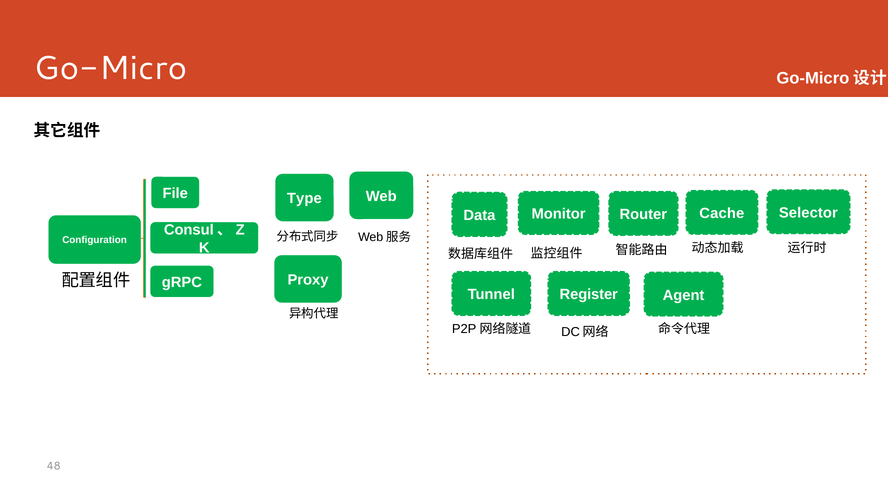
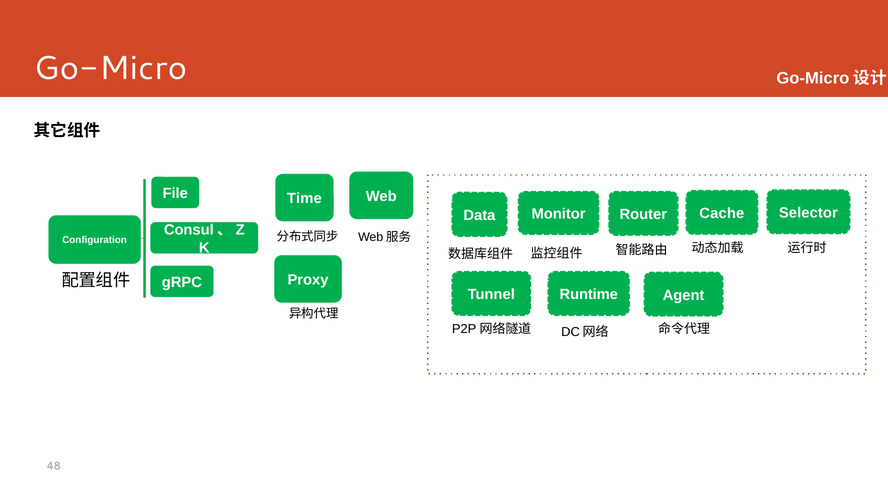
Type: Type -> Time (304, 199)
Register: Register -> Runtime (589, 295)
